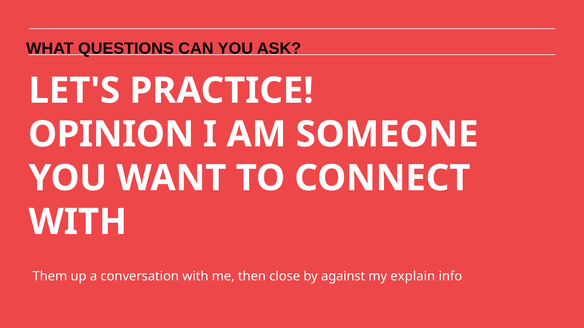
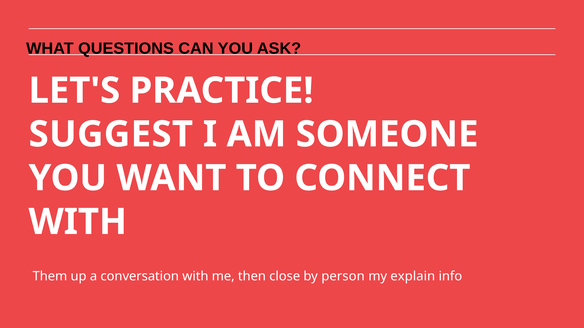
OPINION: OPINION -> SUGGEST (111, 135)
against: against -> person (343, 277)
